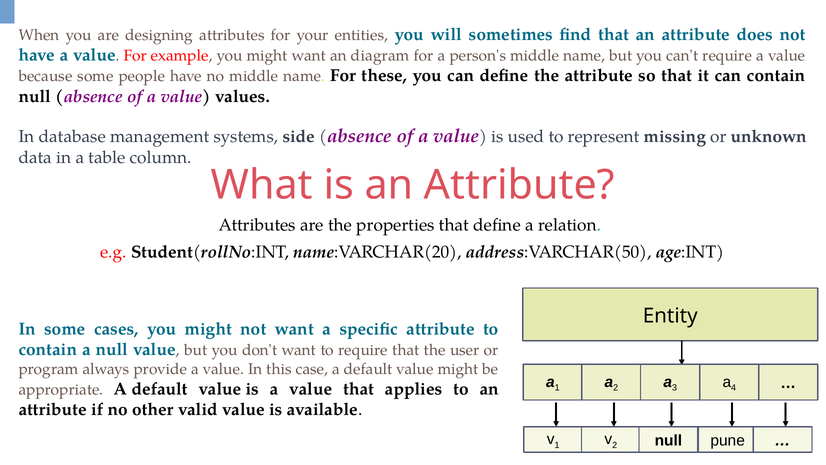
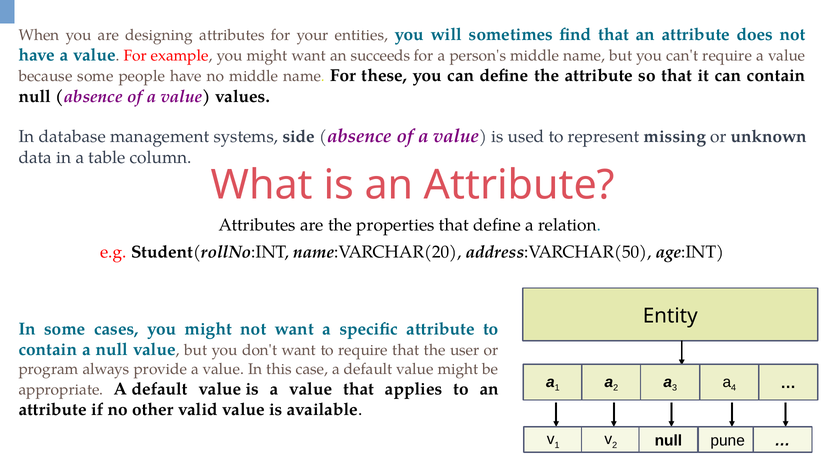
diagram: diagram -> succeeds (380, 56)
